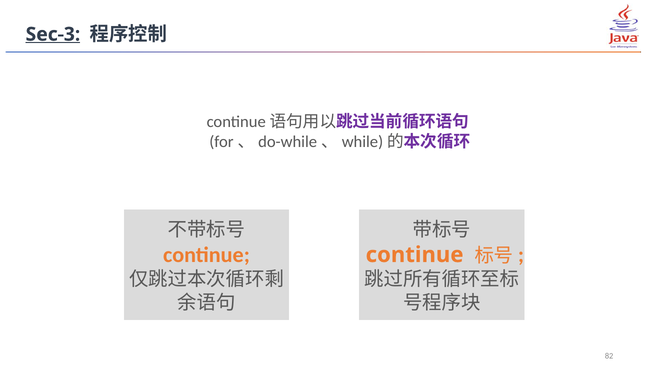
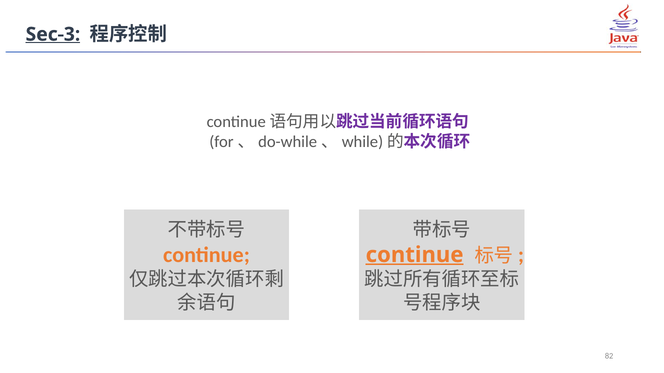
continue underline: none -> present (415, 255)
